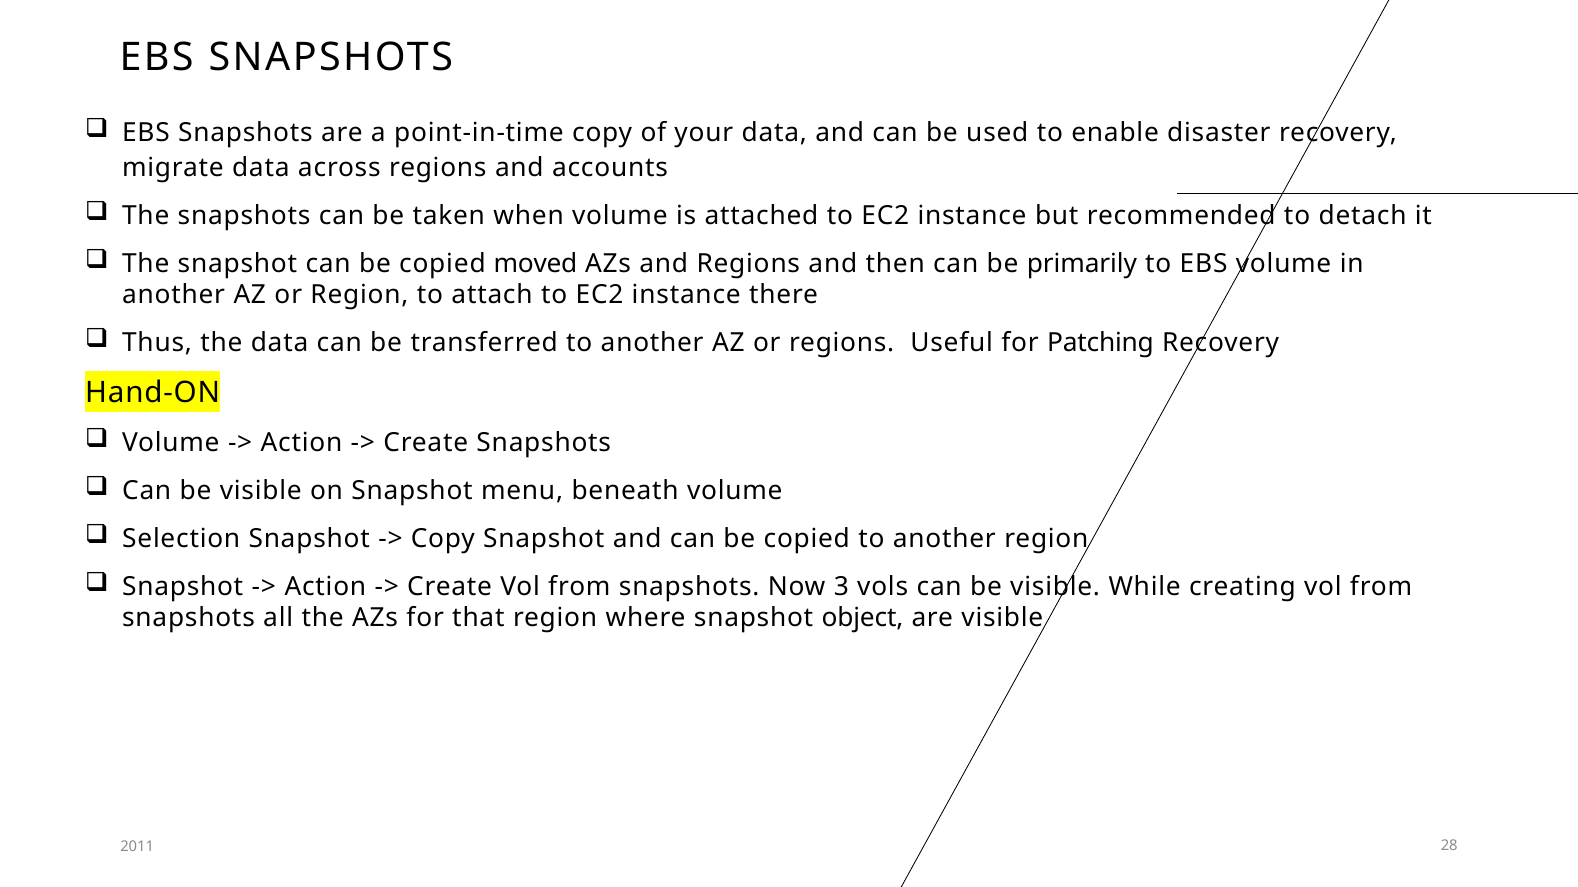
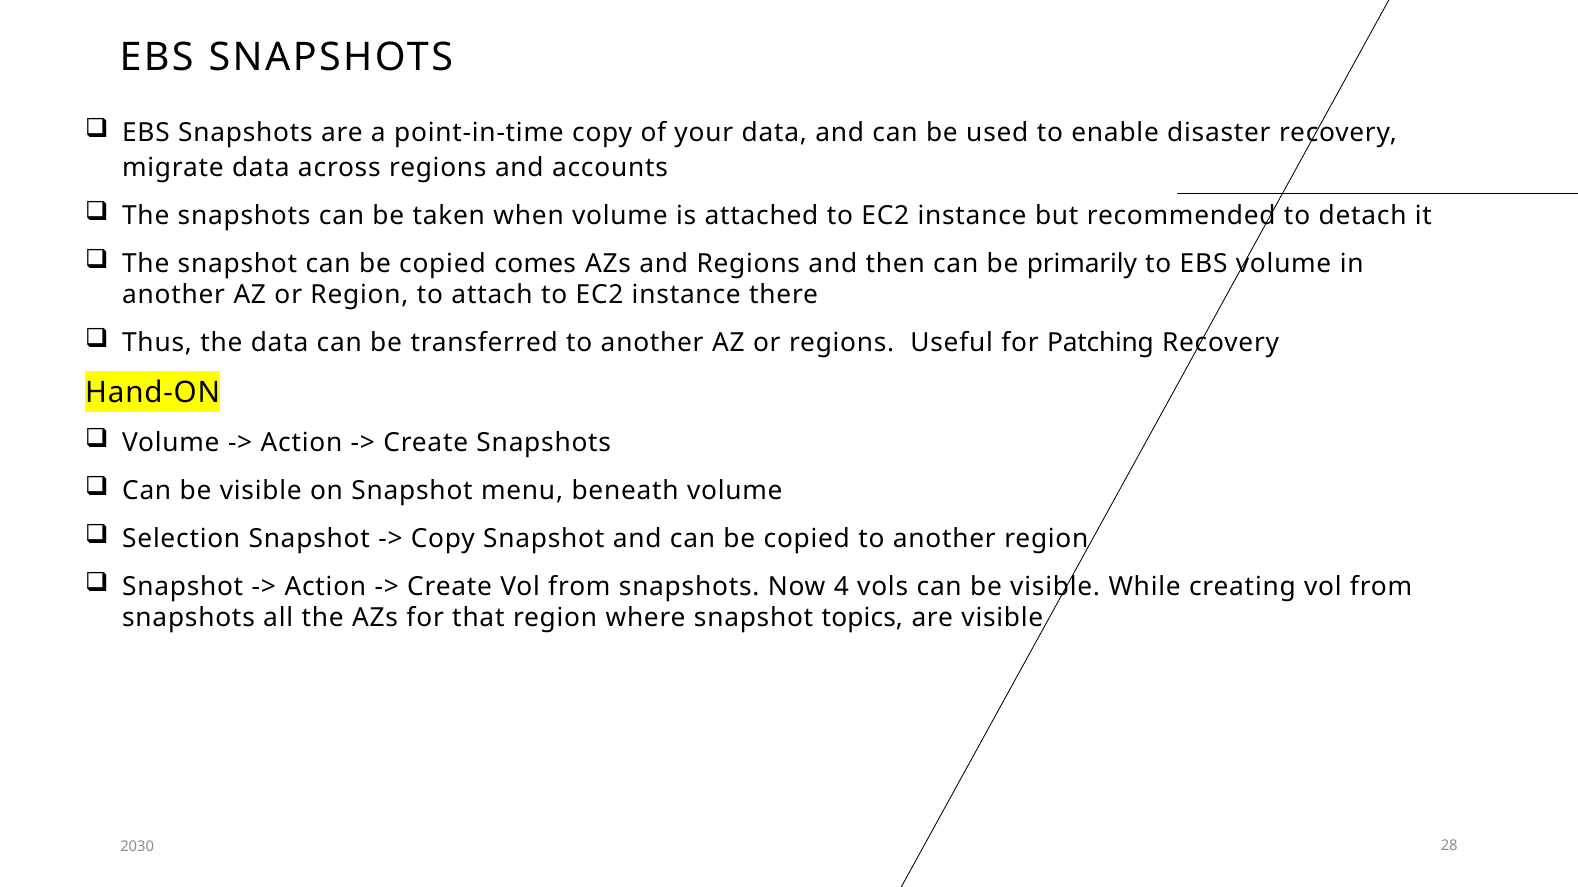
moved: moved -> comes (535, 264)
3: 3 -> 4 (841, 587)
object: object -> topics (862, 619)
2011: 2011 -> 2030 (137, 847)
